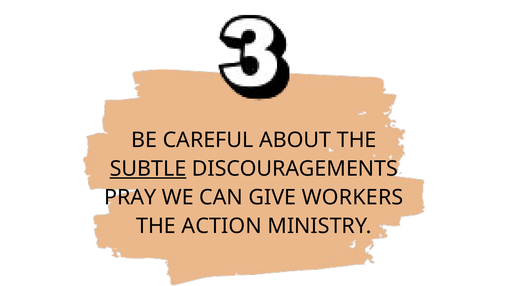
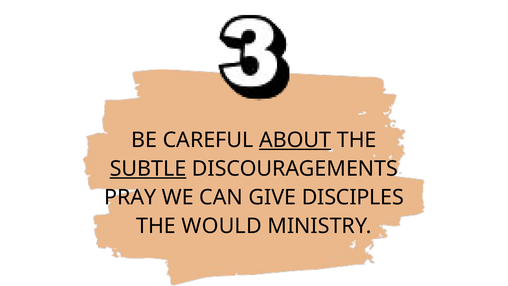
ABOUT underline: none -> present (295, 140)
WORKERS: WORKERS -> DISCIPLES (353, 197)
ACTION: ACTION -> WOULD (222, 226)
